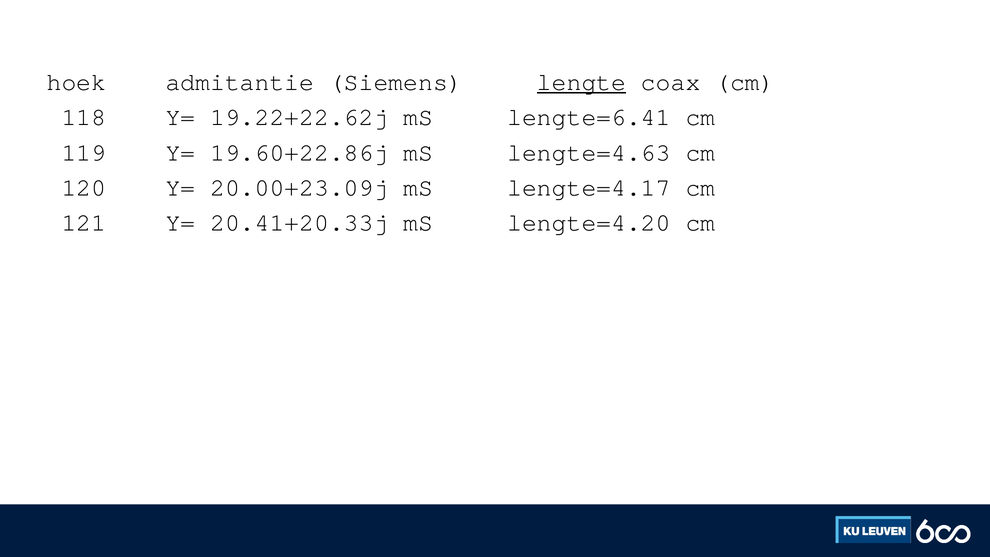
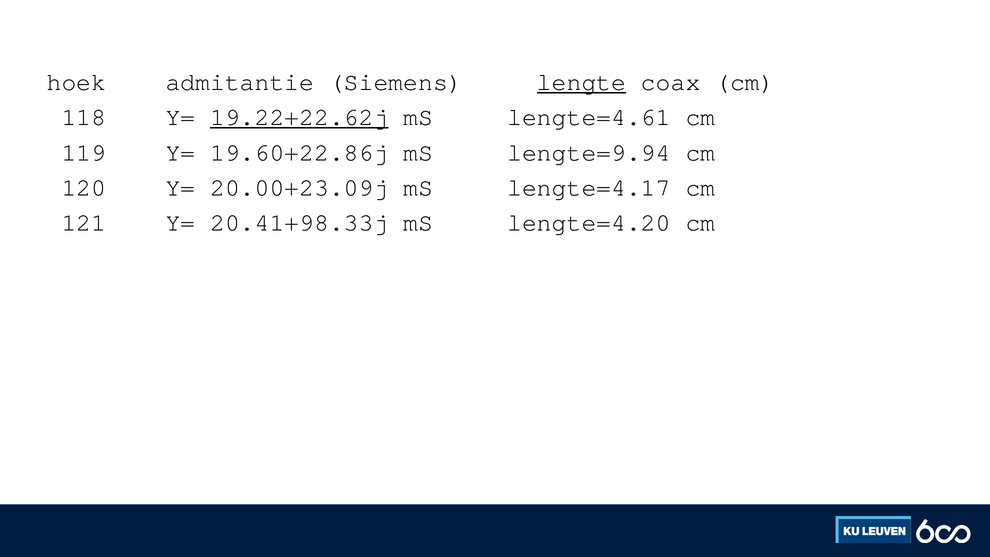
19.22+22.62j underline: none -> present (299, 117)
lengte=6.41: lengte=6.41 -> lengte=4.61 (589, 117)
lengte=4.63: lengte=4.63 -> lengte=9.94 (589, 152)
20.41+20.33j: 20.41+20.33j -> 20.41+98.33j (299, 222)
